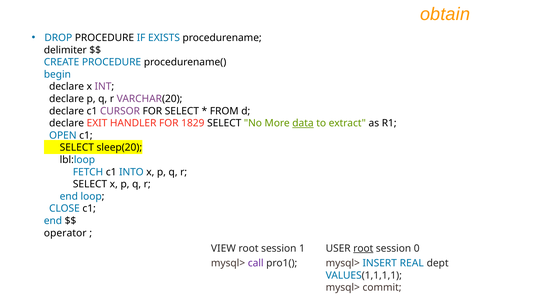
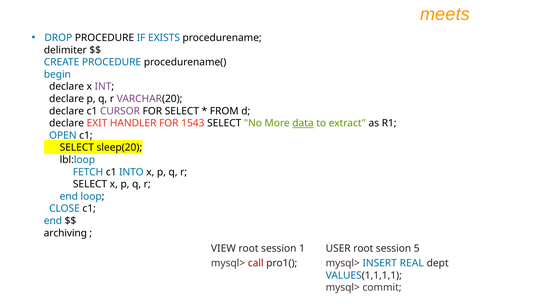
obtain: obtain -> meets (445, 14)
1829: 1829 -> 1543 (193, 123)
operator: operator -> archiving (65, 233)
root underline: present -> none (363, 248)
0: 0 -> 5 (417, 248)
call colour: purple -> red (256, 263)
